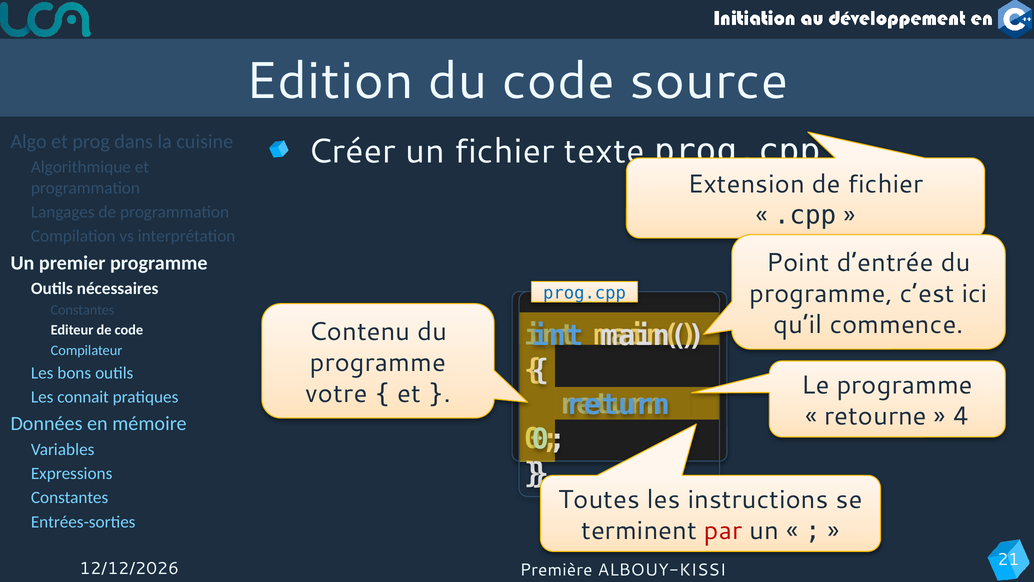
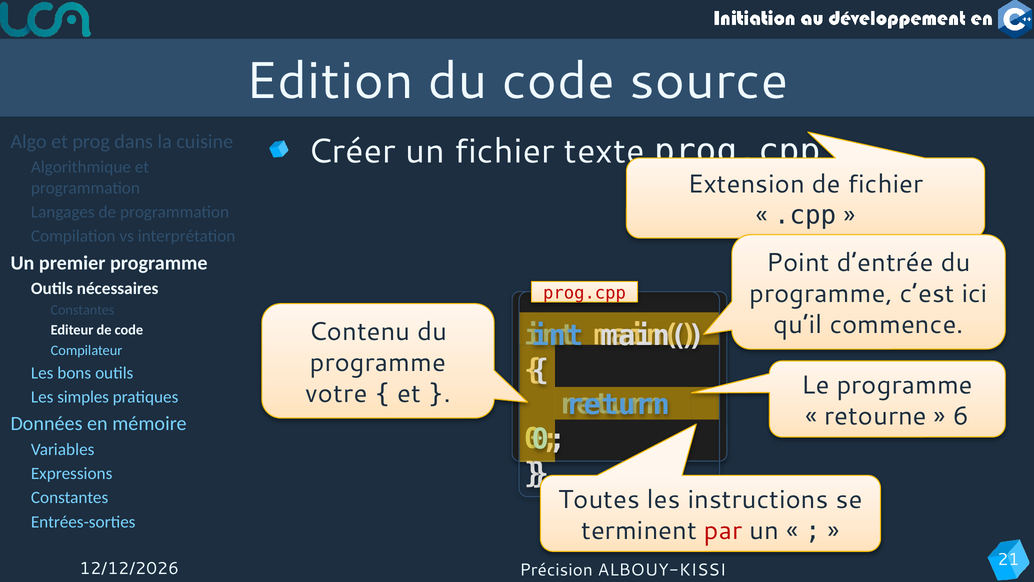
prog.cpp colour: blue -> red (585, 293)
connait: connait -> simples (83, 397)
4: 4 -> 6 (961, 416)
Première: Première -> Précision (556, 570)
